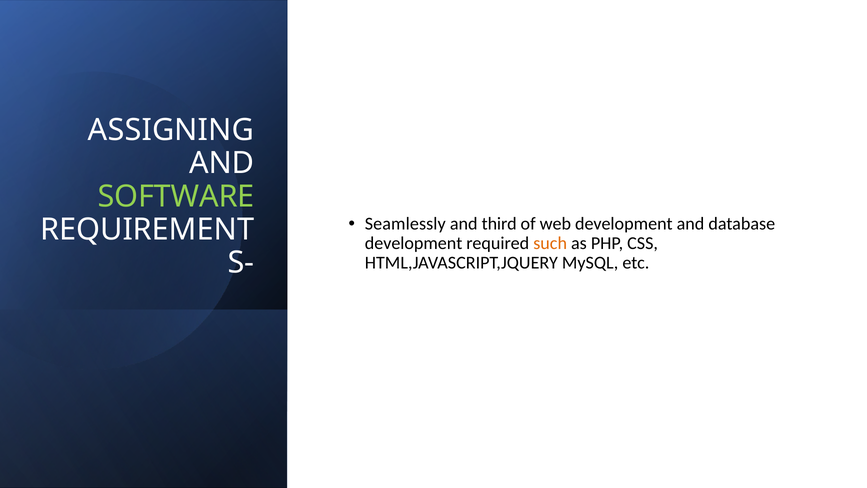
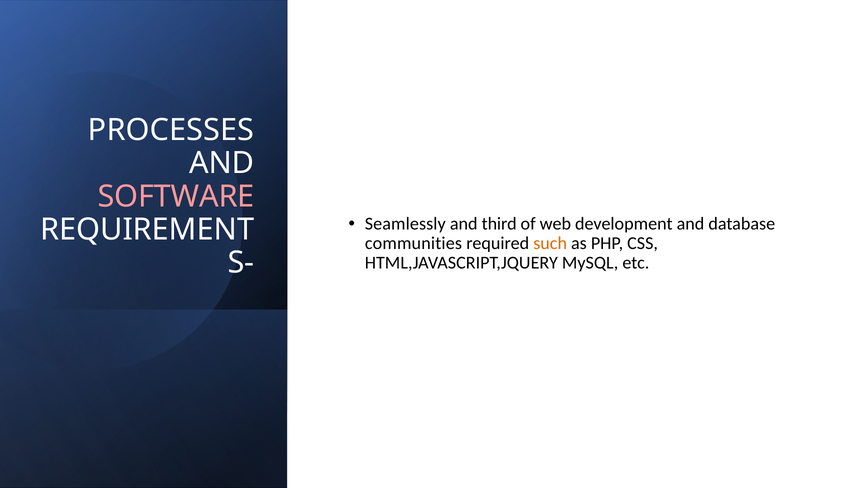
ASSIGNING: ASSIGNING -> PROCESSES (171, 130)
SOFTWARE colour: light green -> pink (176, 196)
development: development -> communities (413, 243)
